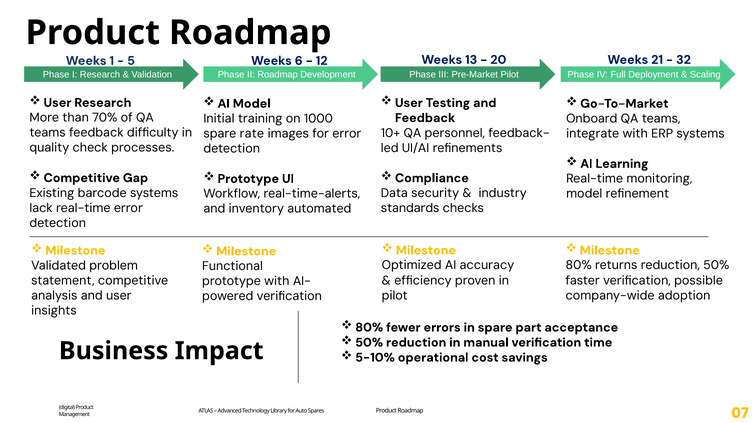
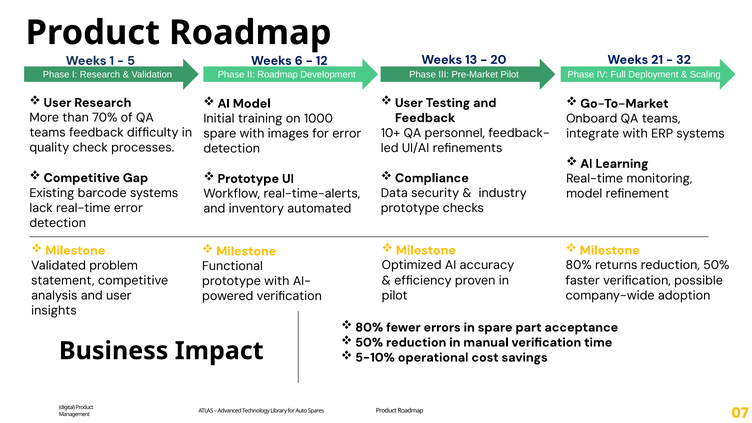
spare rate: rate -> with (252, 134)
standards: standards -> prototype (410, 208)
